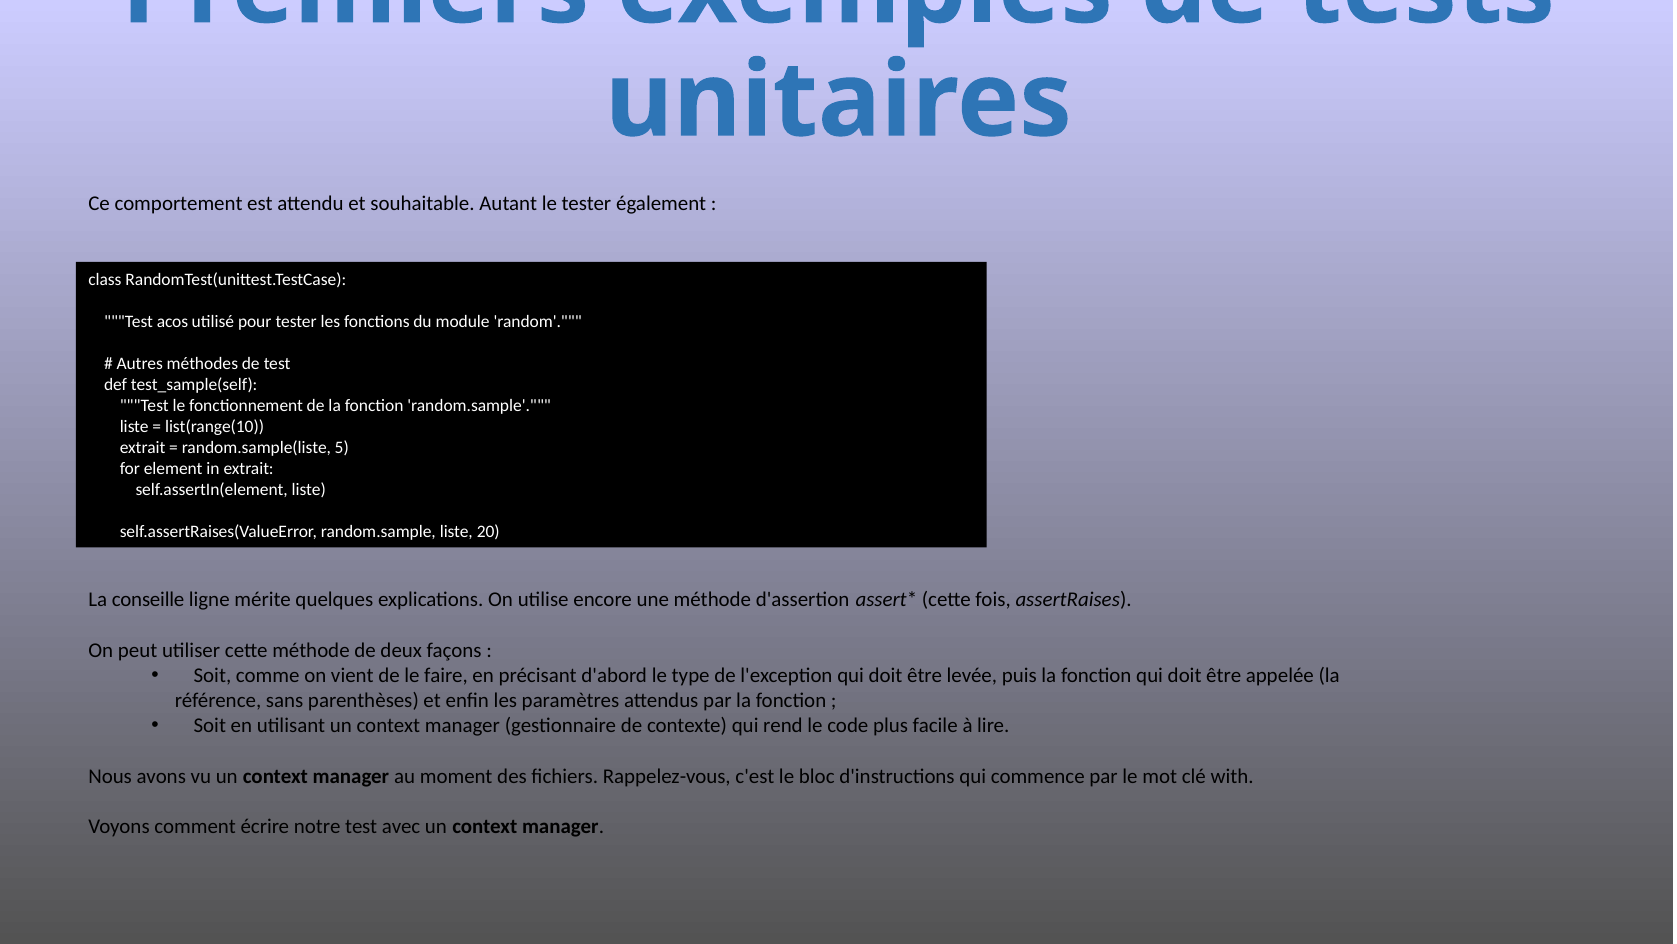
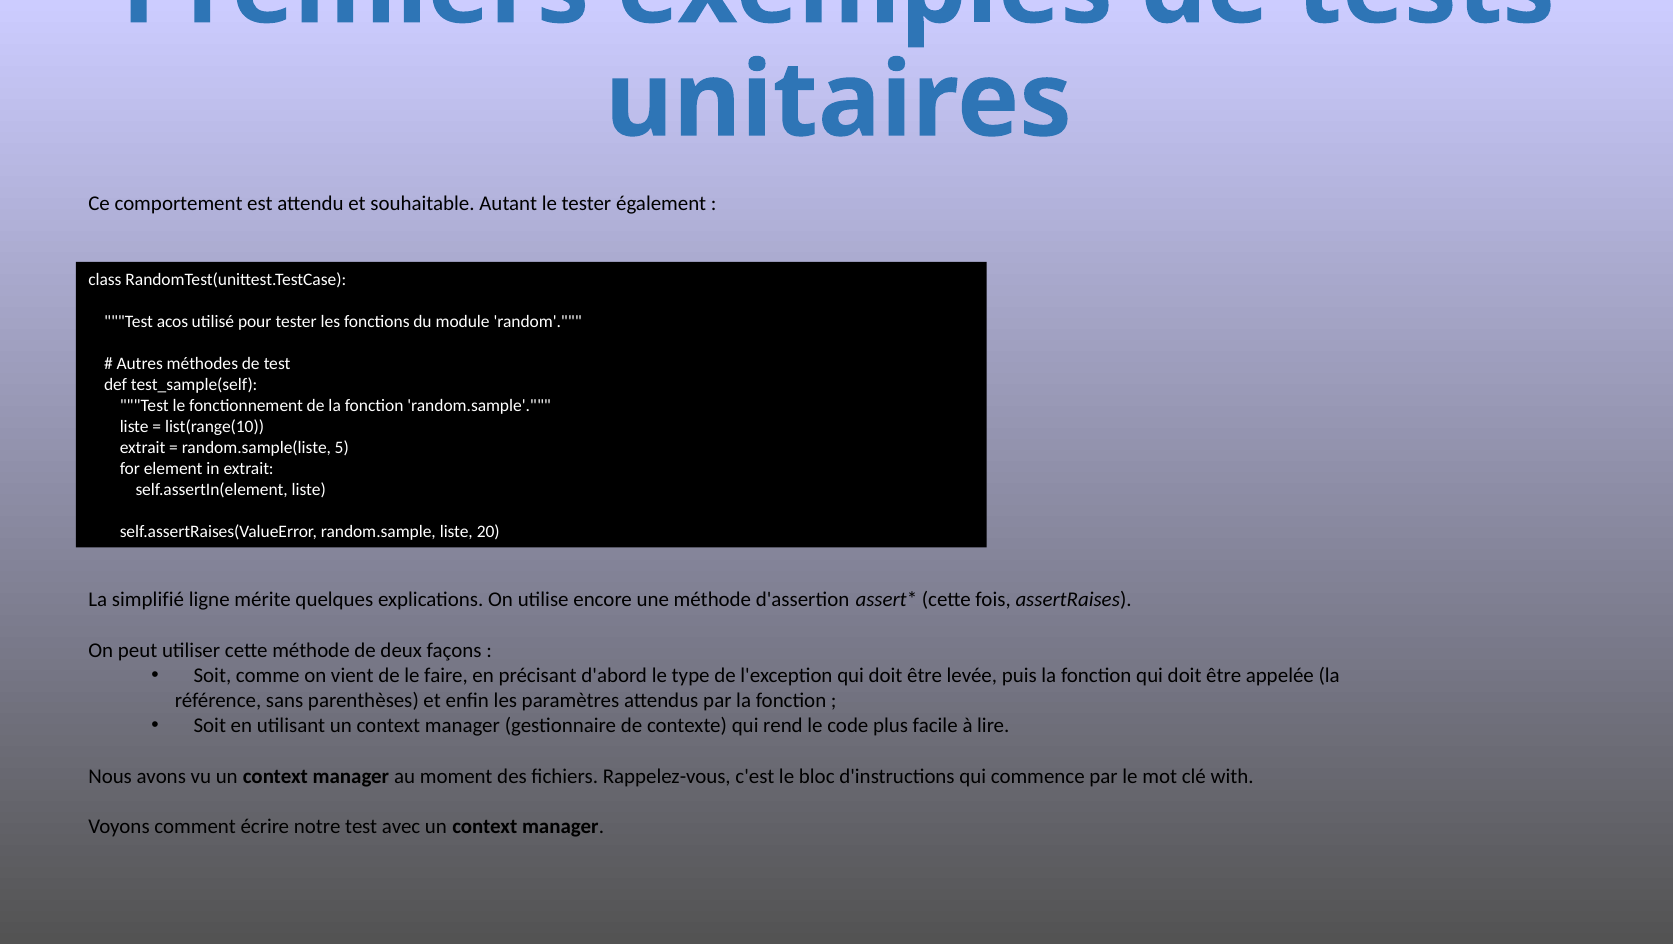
conseille: conseille -> simplifié (148, 600)
